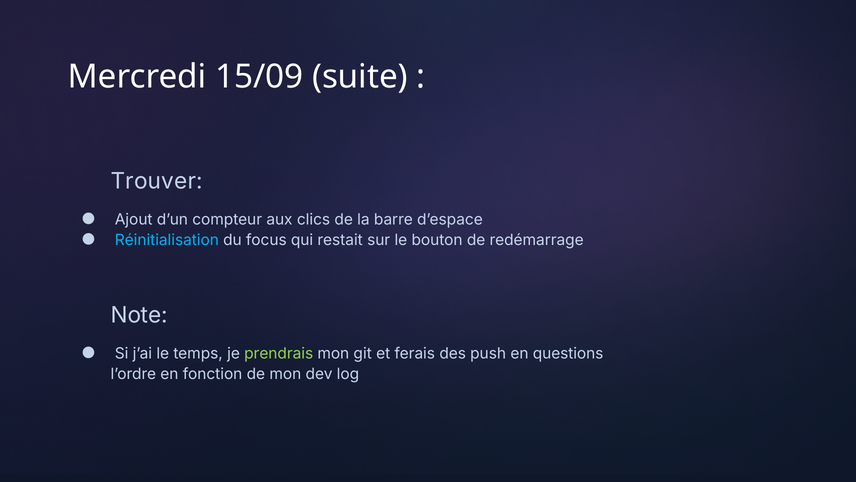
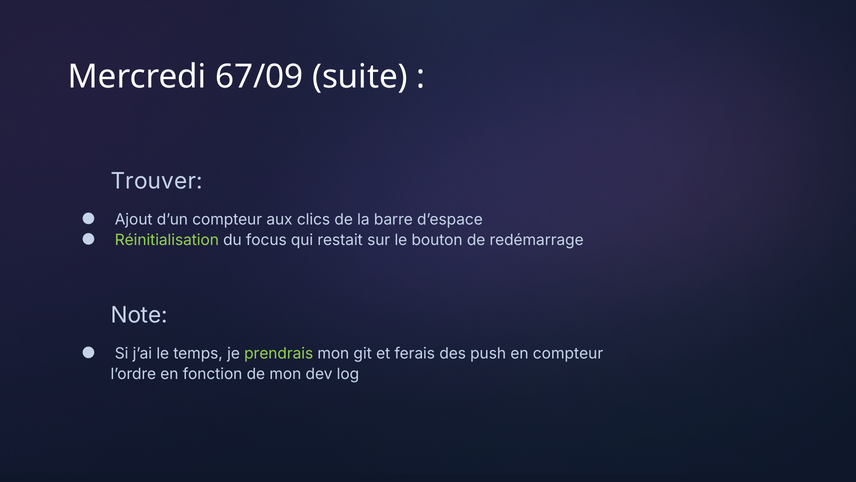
15/09: 15/09 -> 67/09 (259, 77)
Réinitialisation colour: light blue -> light green (167, 240)
en questions: questions -> compteur (568, 353)
